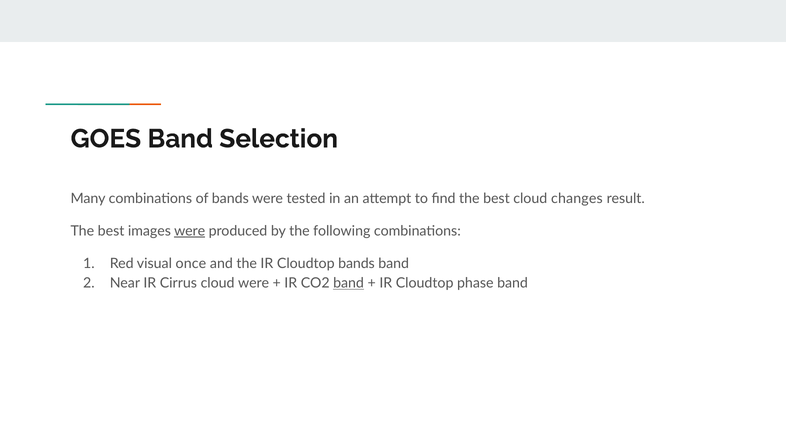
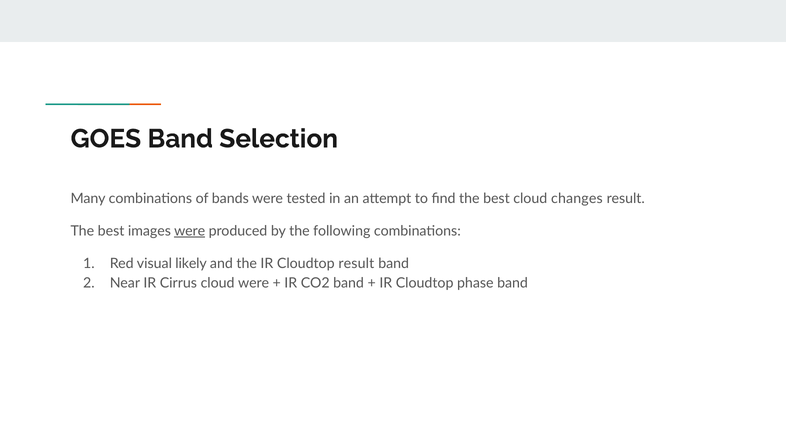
once: once -> likely (191, 264)
Cloudtop bands: bands -> result (356, 264)
band underline: present -> none (349, 283)
